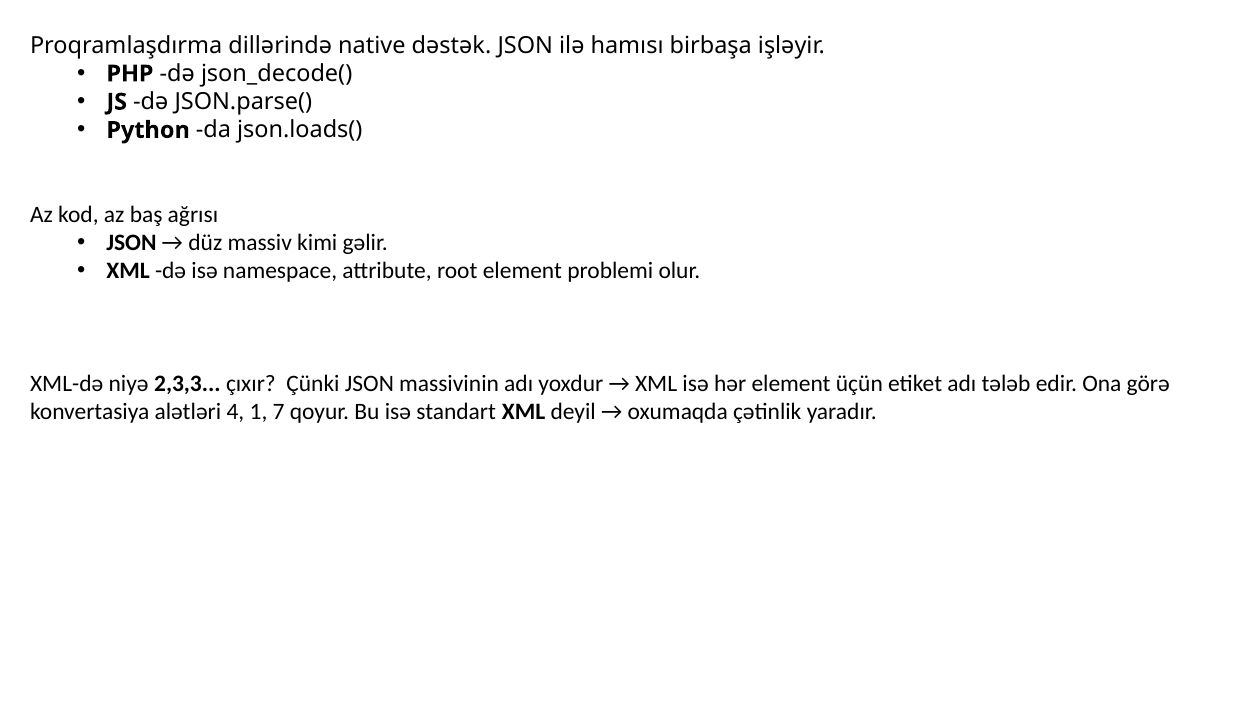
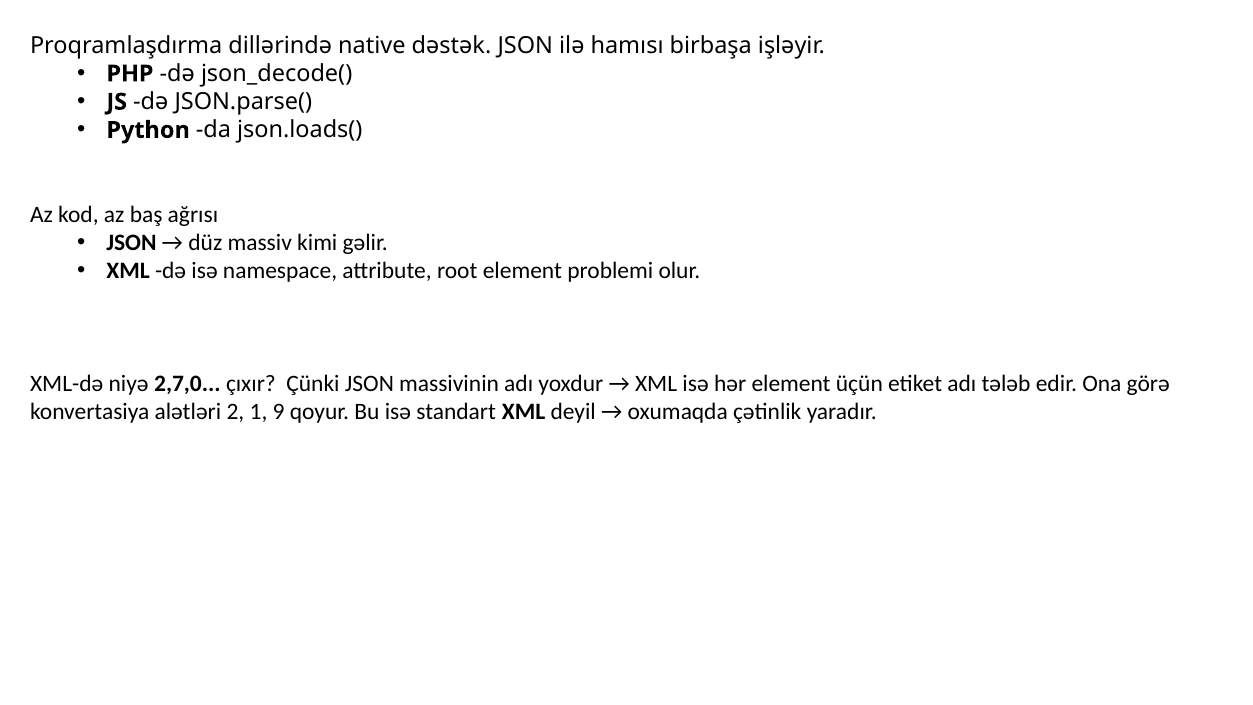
2,3,3: 2,3,3 -> 2,7,0 (187, 384)
4: 4 -> 2 (235, 412)
7: 7 -> 9 (279, 412)
